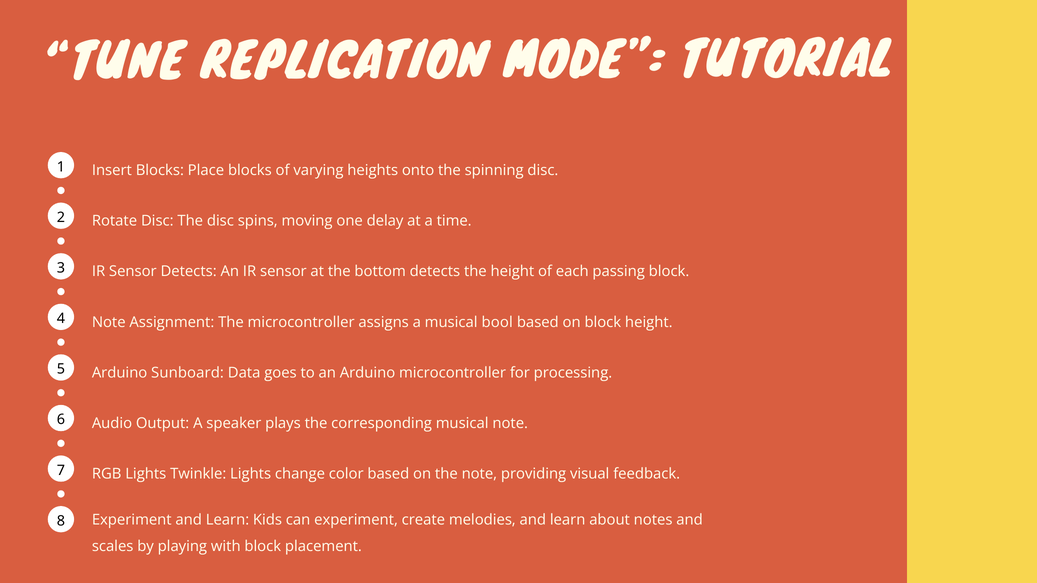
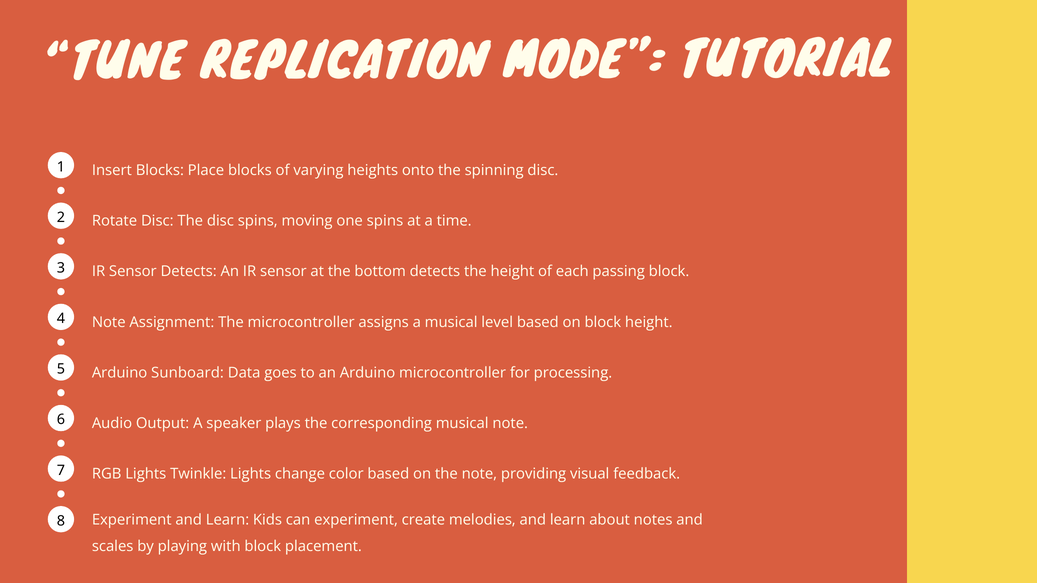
one delay: delay -> spins (385, 221)
bool: bool -> level (497, 322)
